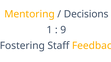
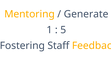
Decisions: Decisions -> Generate (86, 14)
9: 9 -> 5 (63, 30)
